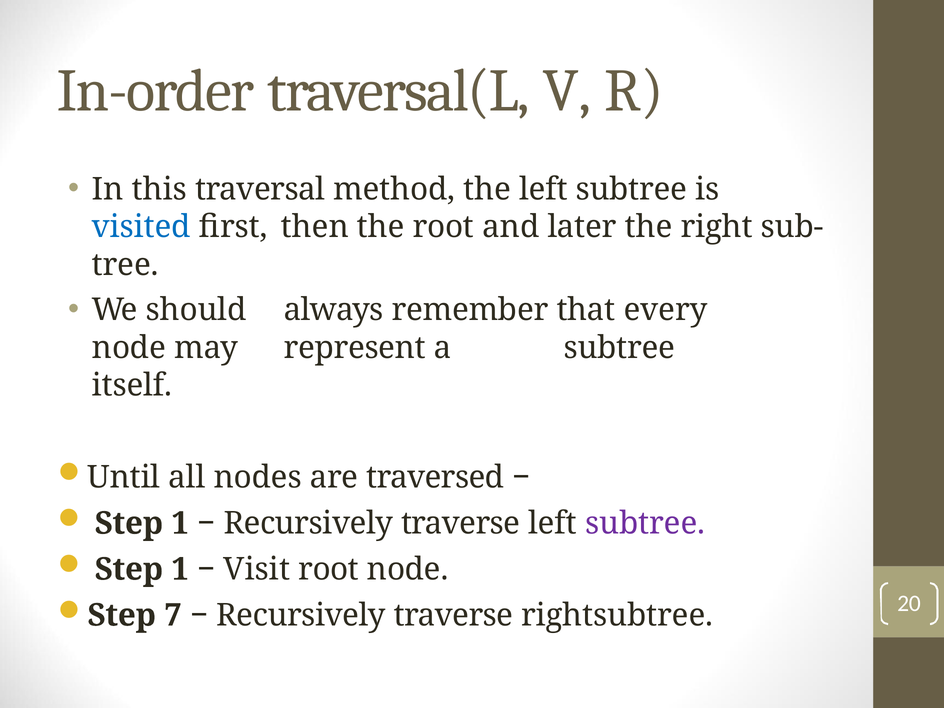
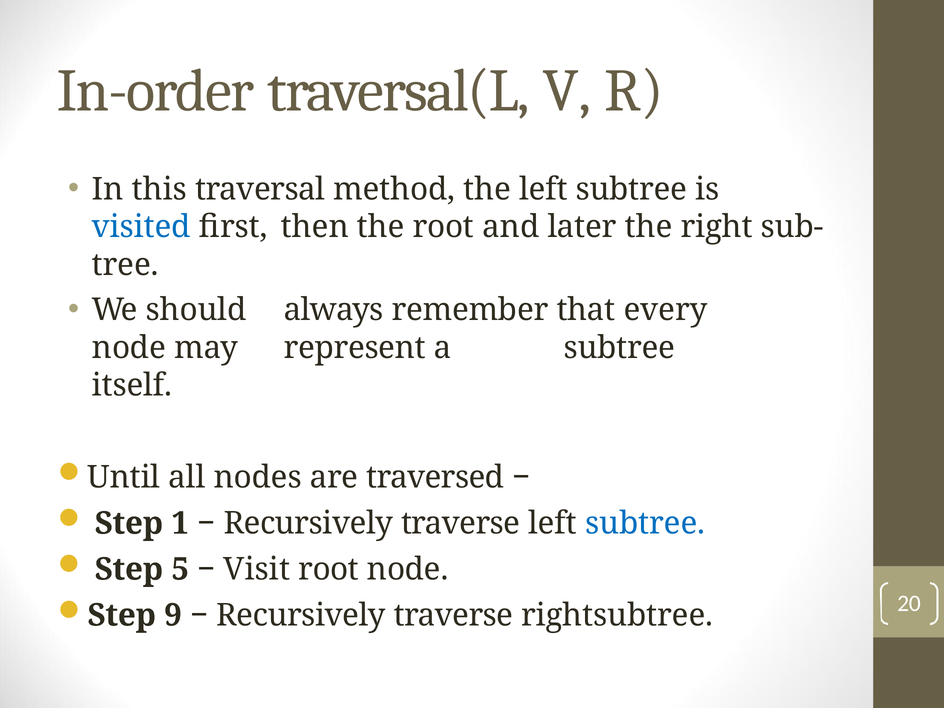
subtree colour: purple -> blue (645, 523)
1: 1 -> 5 (180, 569)
7: 7 -> 9 (173, 615)
